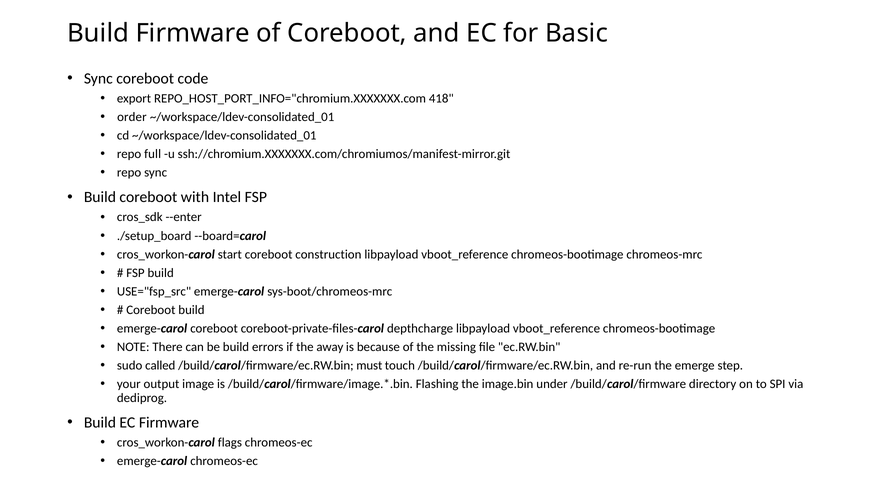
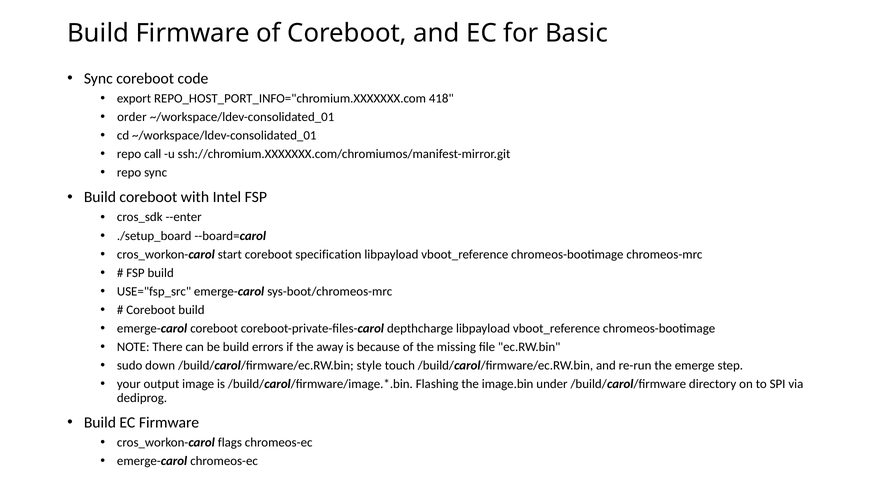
full: full -> call (153, 154)
construction: construction -> specification (328, 254)
called: called -> down (160, 365)
must: must -> style (369, 365)
